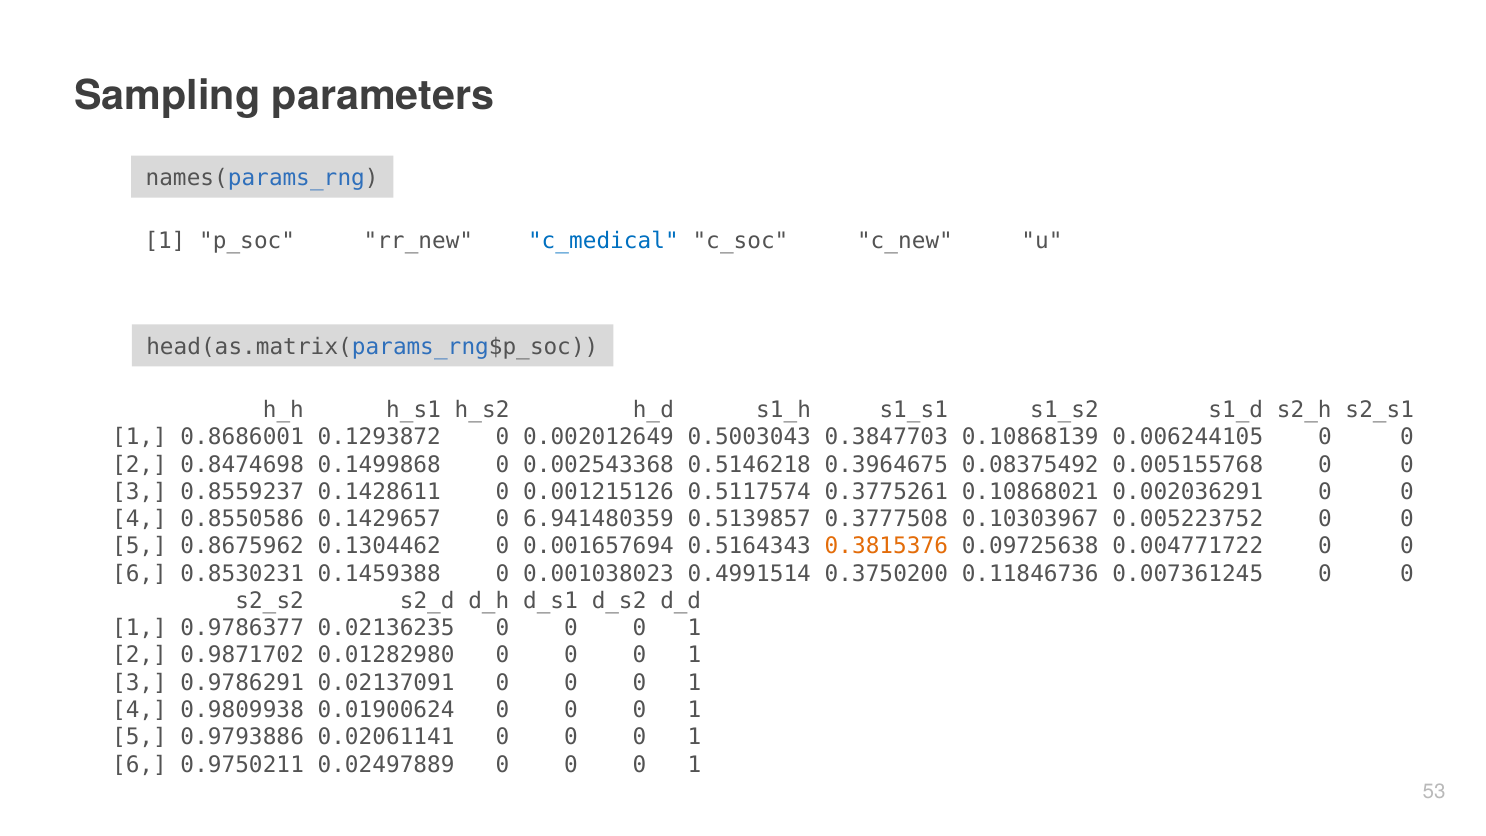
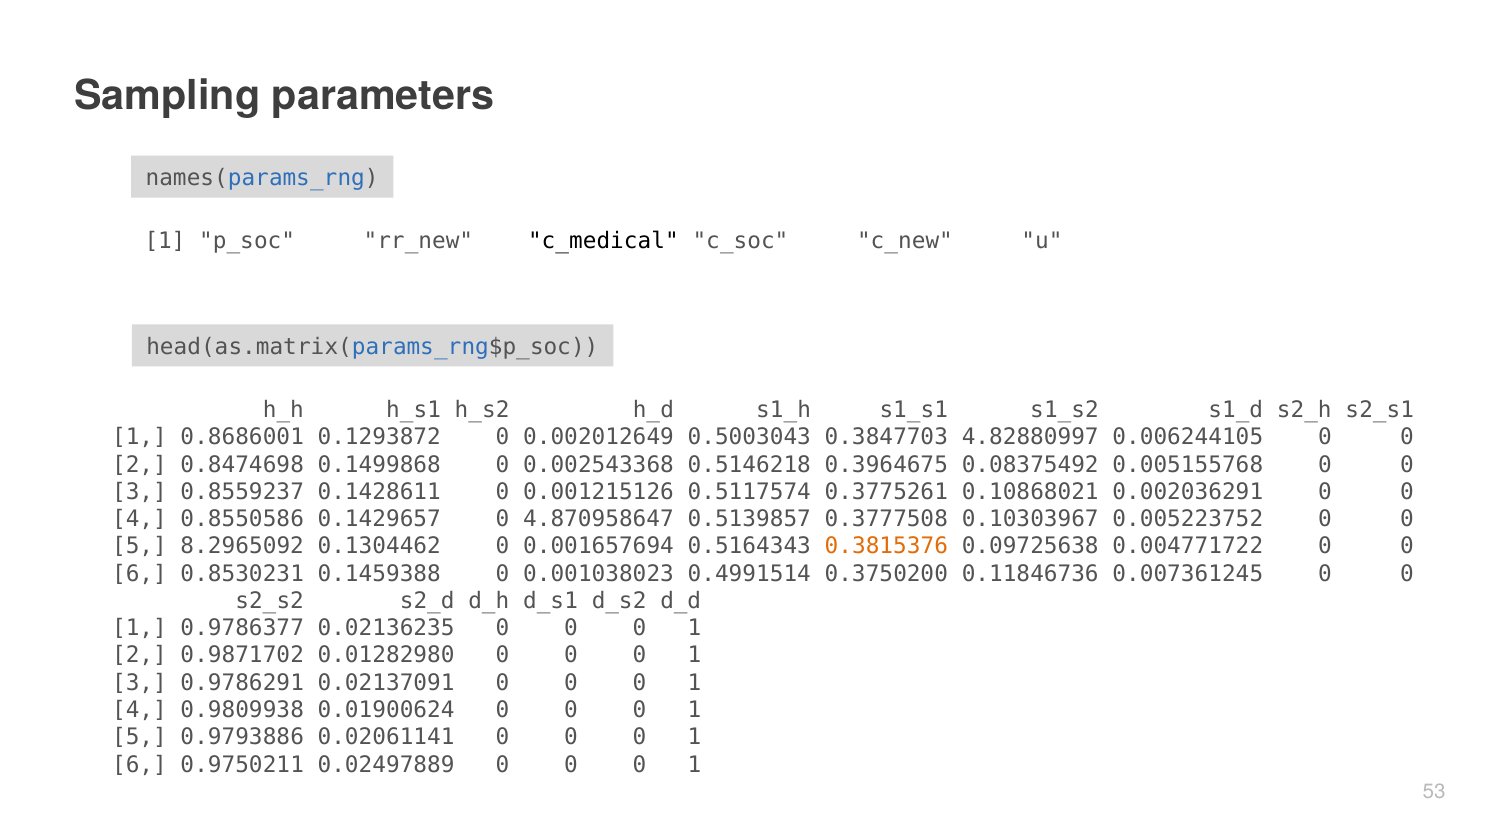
c_medical colour: blue -> black (603, 241)
0.10868139: 0.10868139 -> 4.82880997 (1030, 437)
6.941480359: 6.941480359 -> 4.870958647 (598, 519)
0.8675962: 0.8675962 -> 8.2965092 (242, 546)
